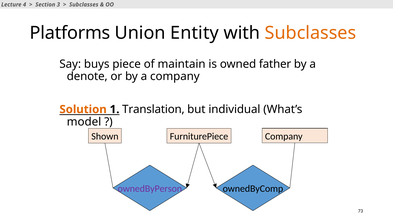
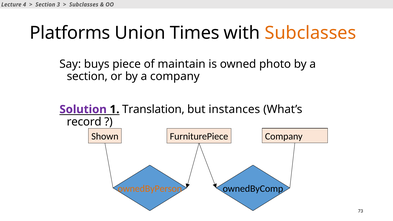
Entity: Entity -> Times (195, 33)
father: father -> photo (275, 64)
denote: denote -> section (87, 76)
Solution colour: orange -> purple (83, 109)
individual: individual -> instances (234, 109)
model: model -> record (84, 122)
ownedByPerson colour: purple -> orange (150, 189)
